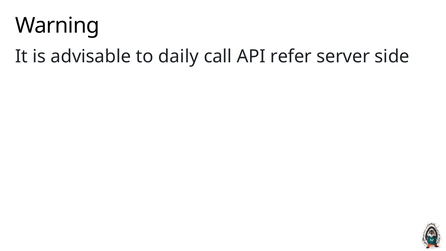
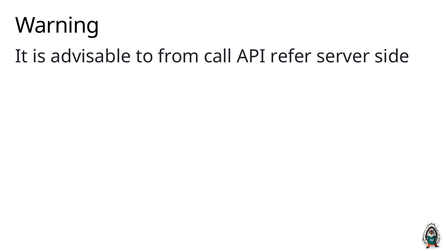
daily: daily -> from (179, 57)
